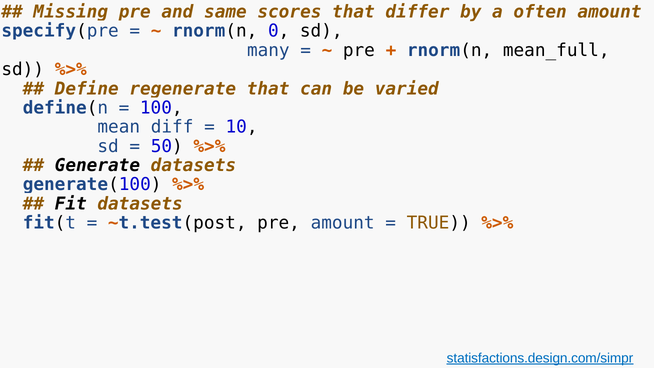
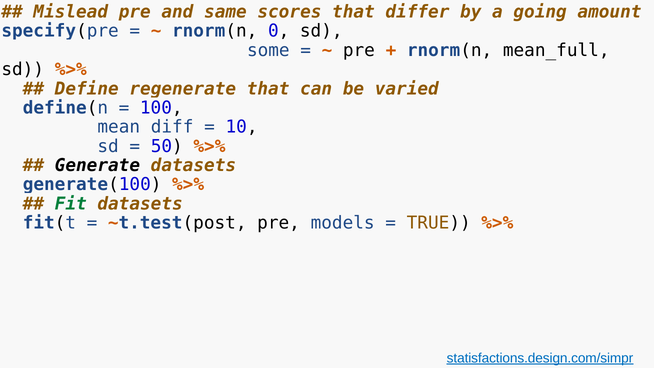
Missing: Missing -> Mislead (71, 12)
often: often -> going (540, 12)
many: many -> some (268, 50)
Fit colour: black -> green (71, 204)
pre amount: amount -> models (343, 223)
